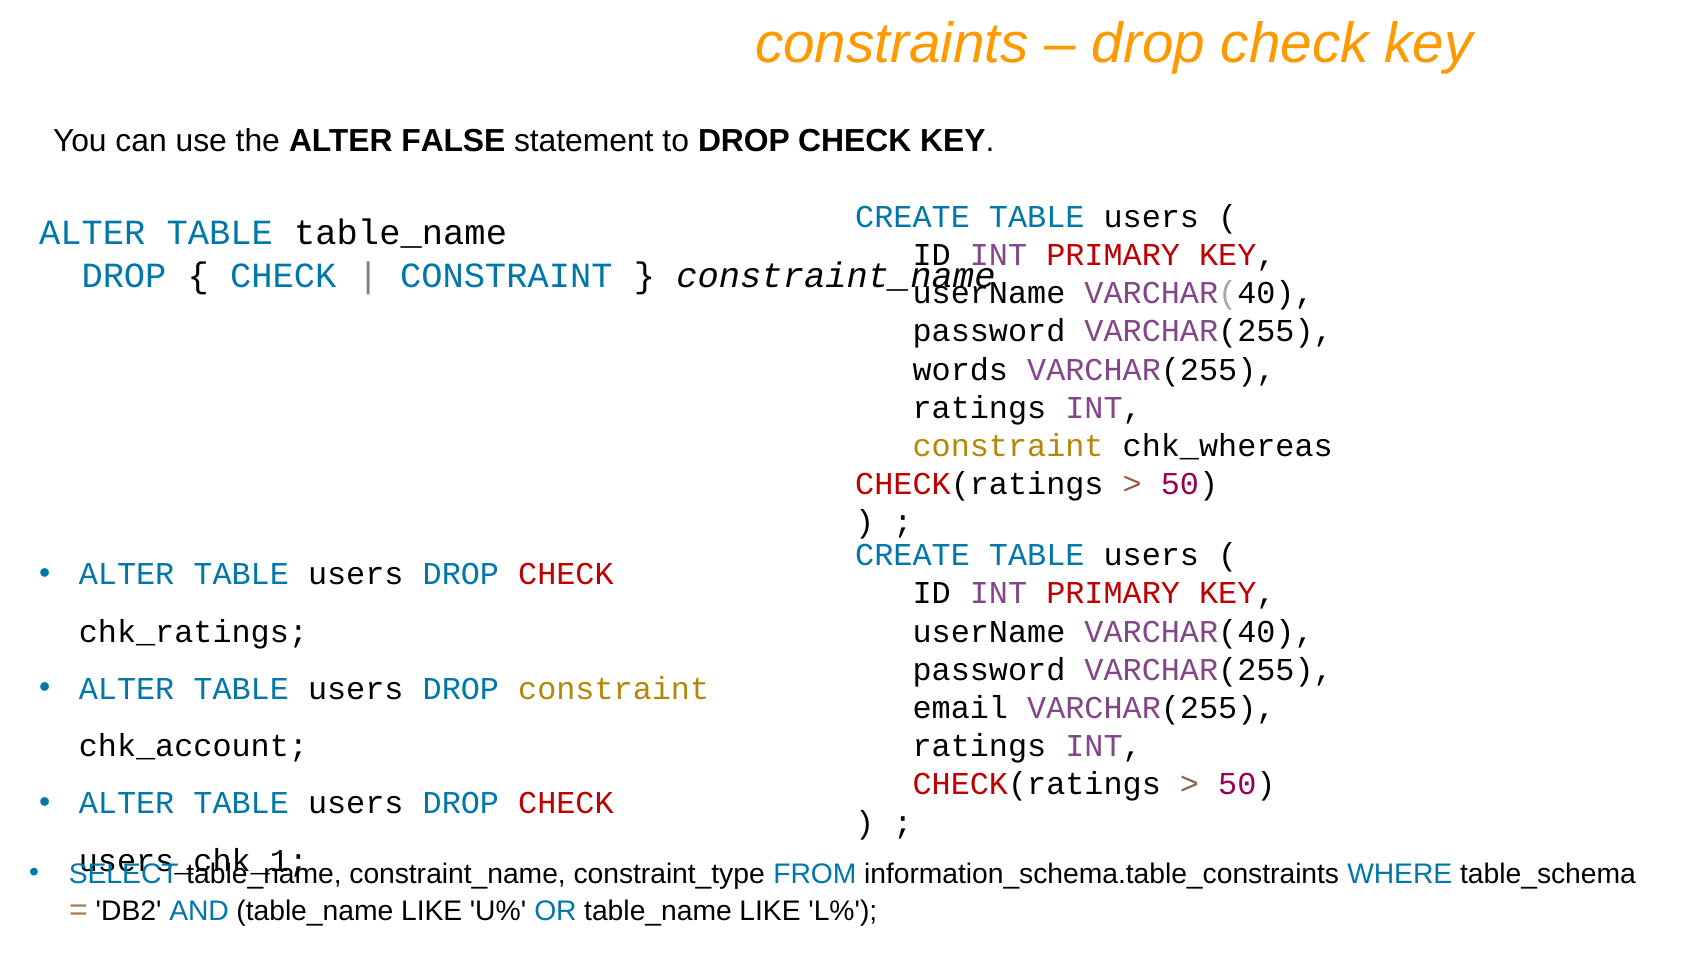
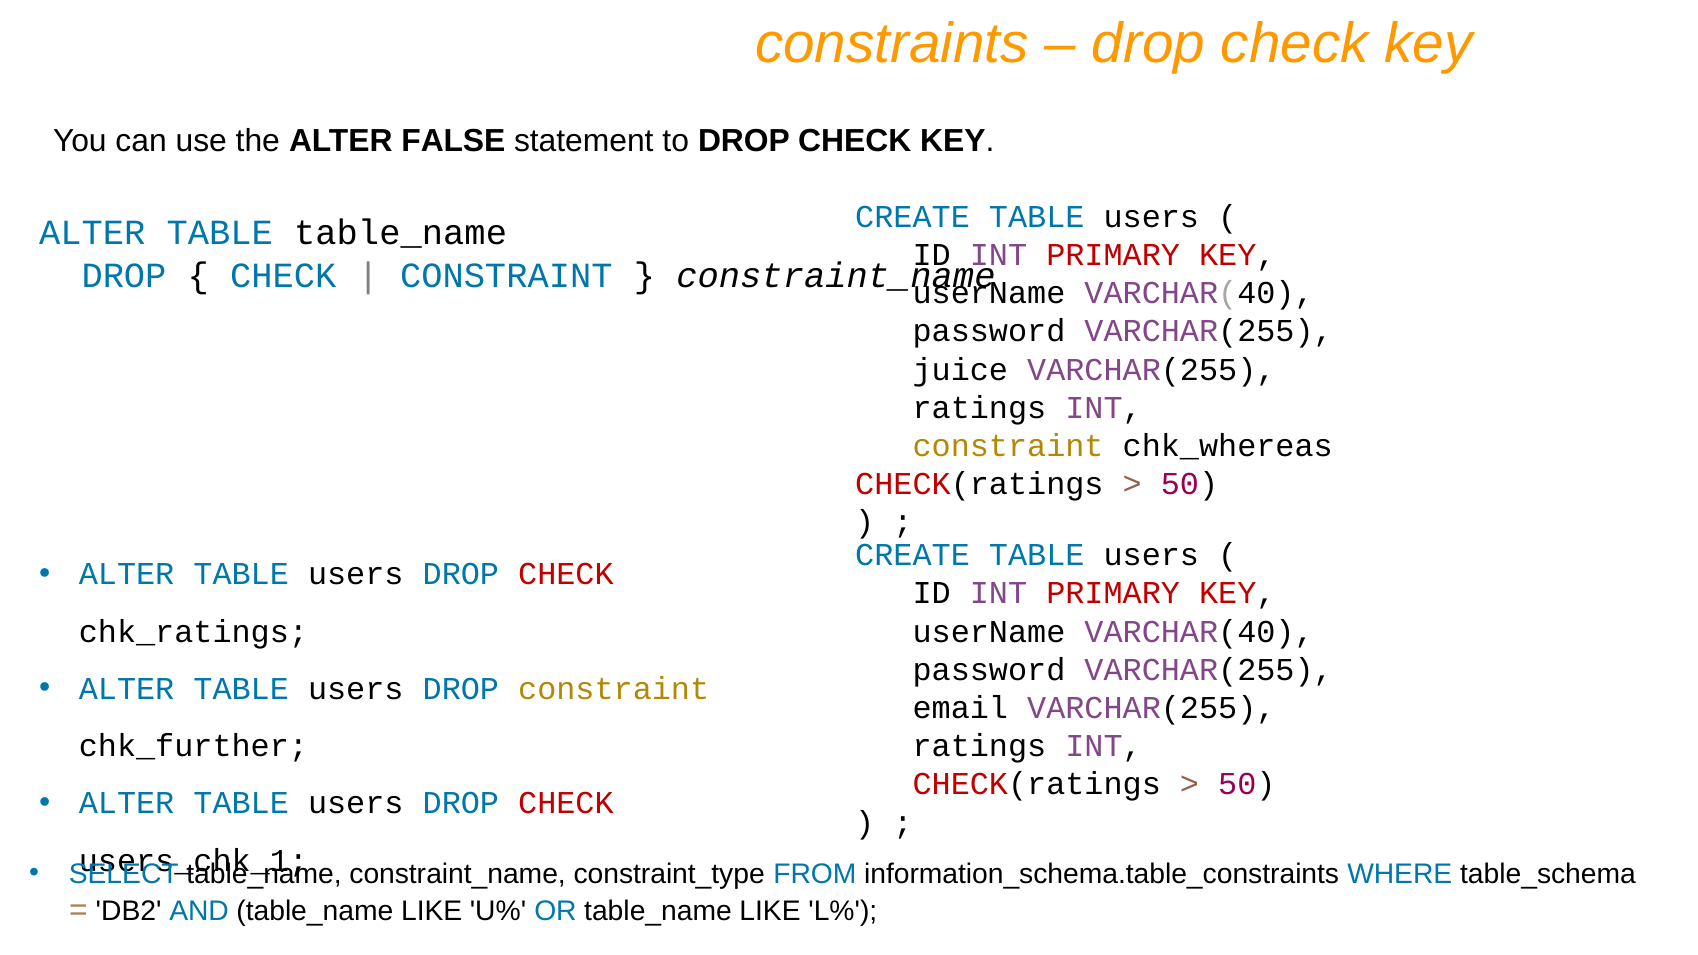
words: words -> juice (960, 370)
chk_account: chk_account -> chk_further (193, 746)
